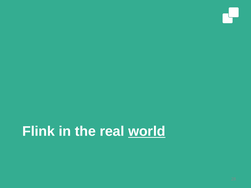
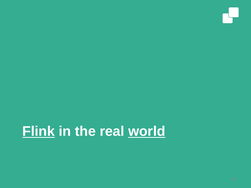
Flink underline: none -> present (39, 132)
